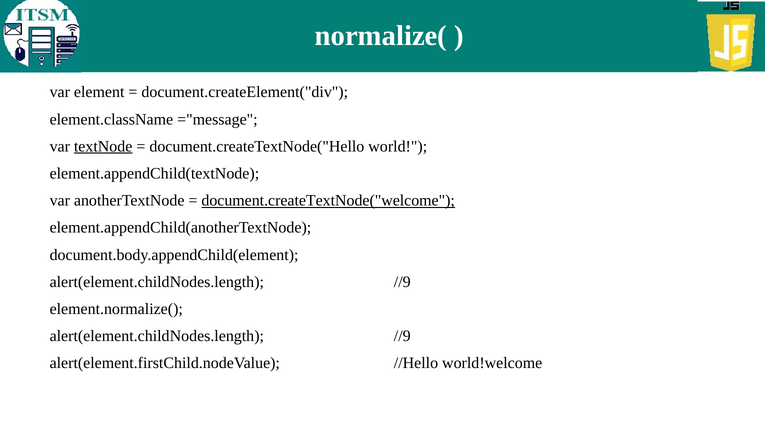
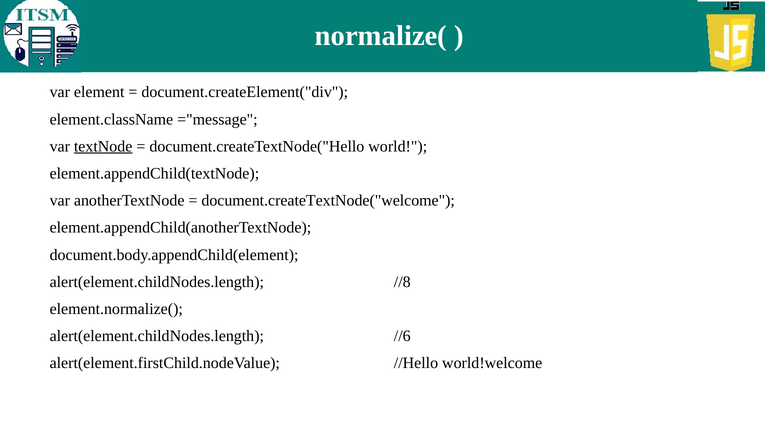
document.createTextNode("welcome underline: present -> none (328, 201)
//9: //9 -> //8 (402, 282)
//9: //9 -> //6 (402, 336)
